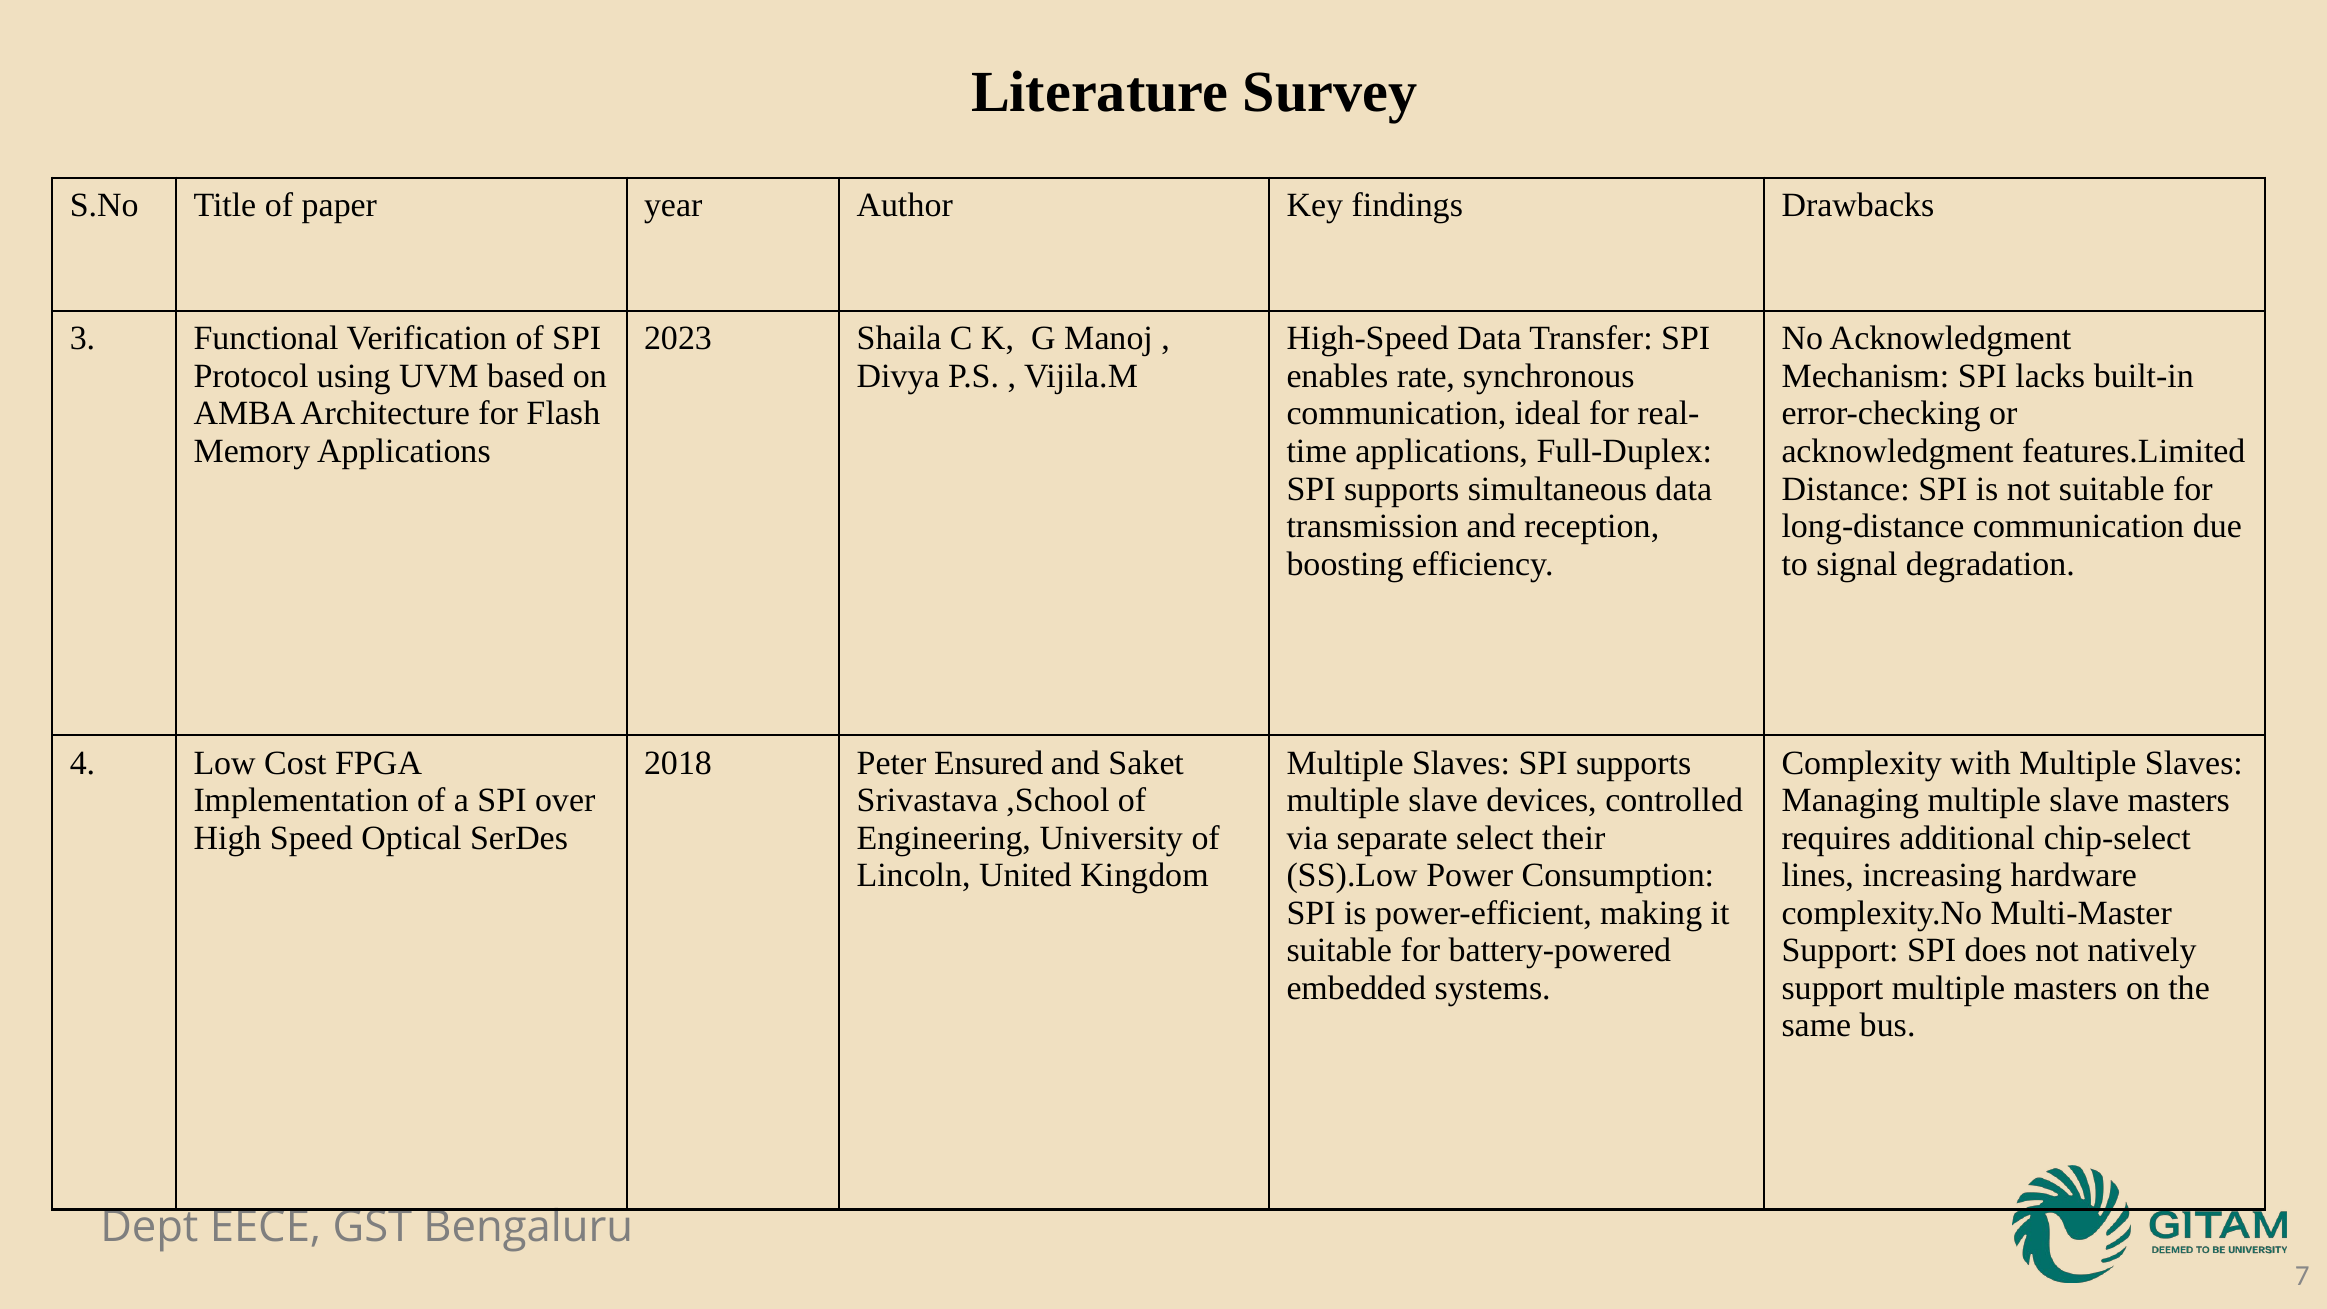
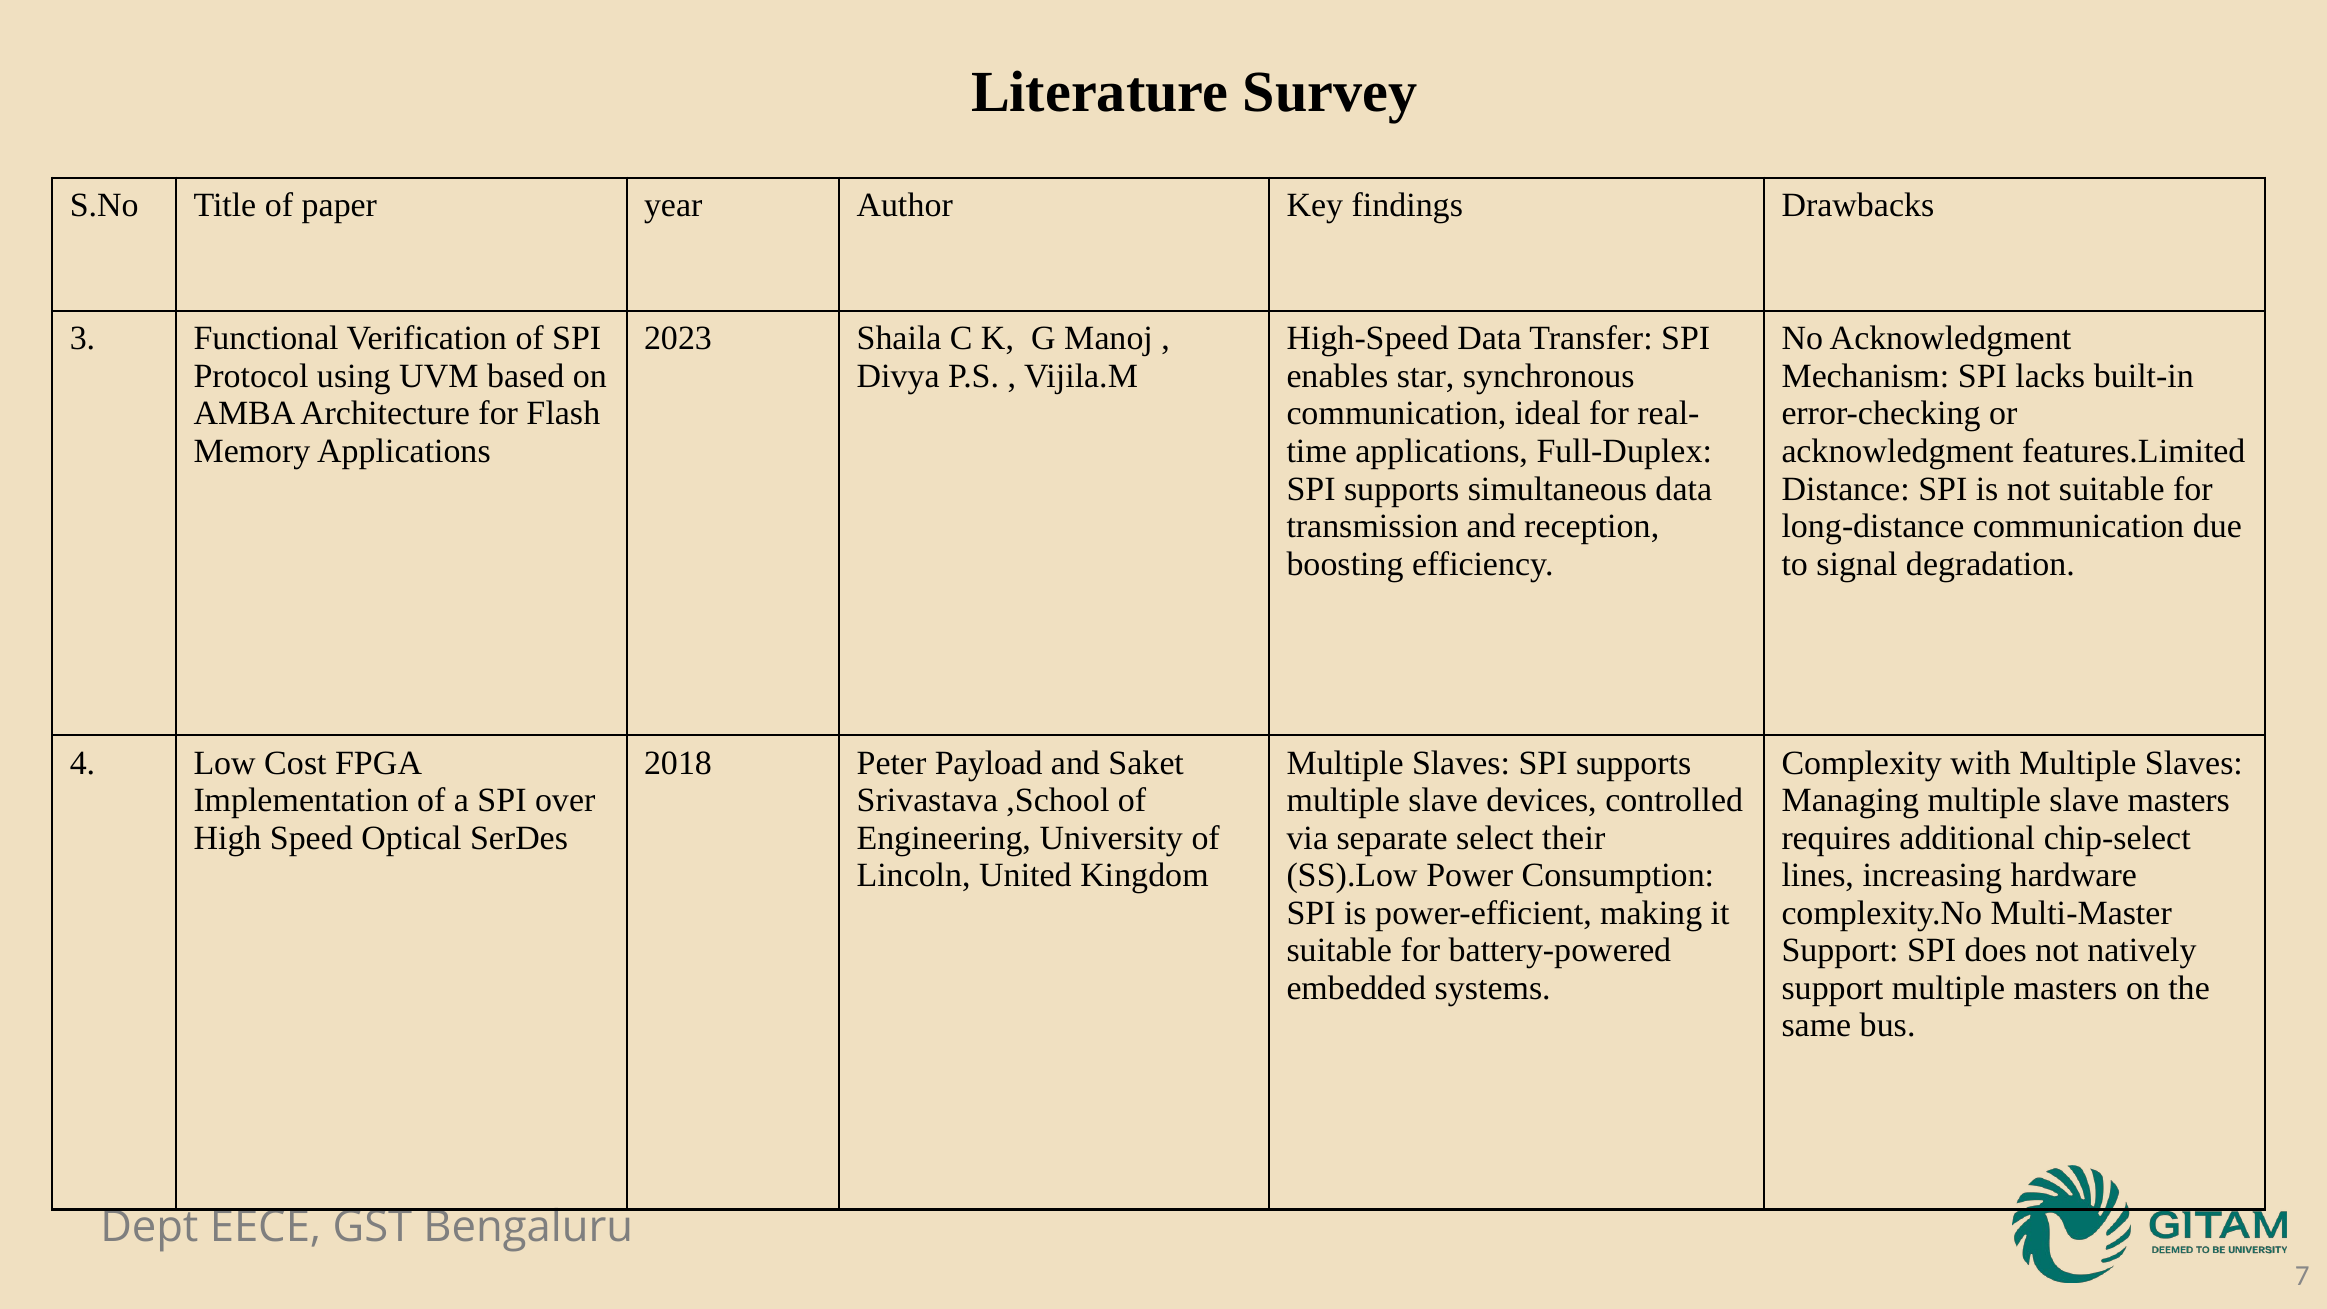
rate: rate -> star (1426, 376)
Ensured: Ensured -> Payload (989, 763)
